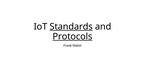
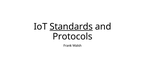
Protocols underline: present -> none (73, 36)
